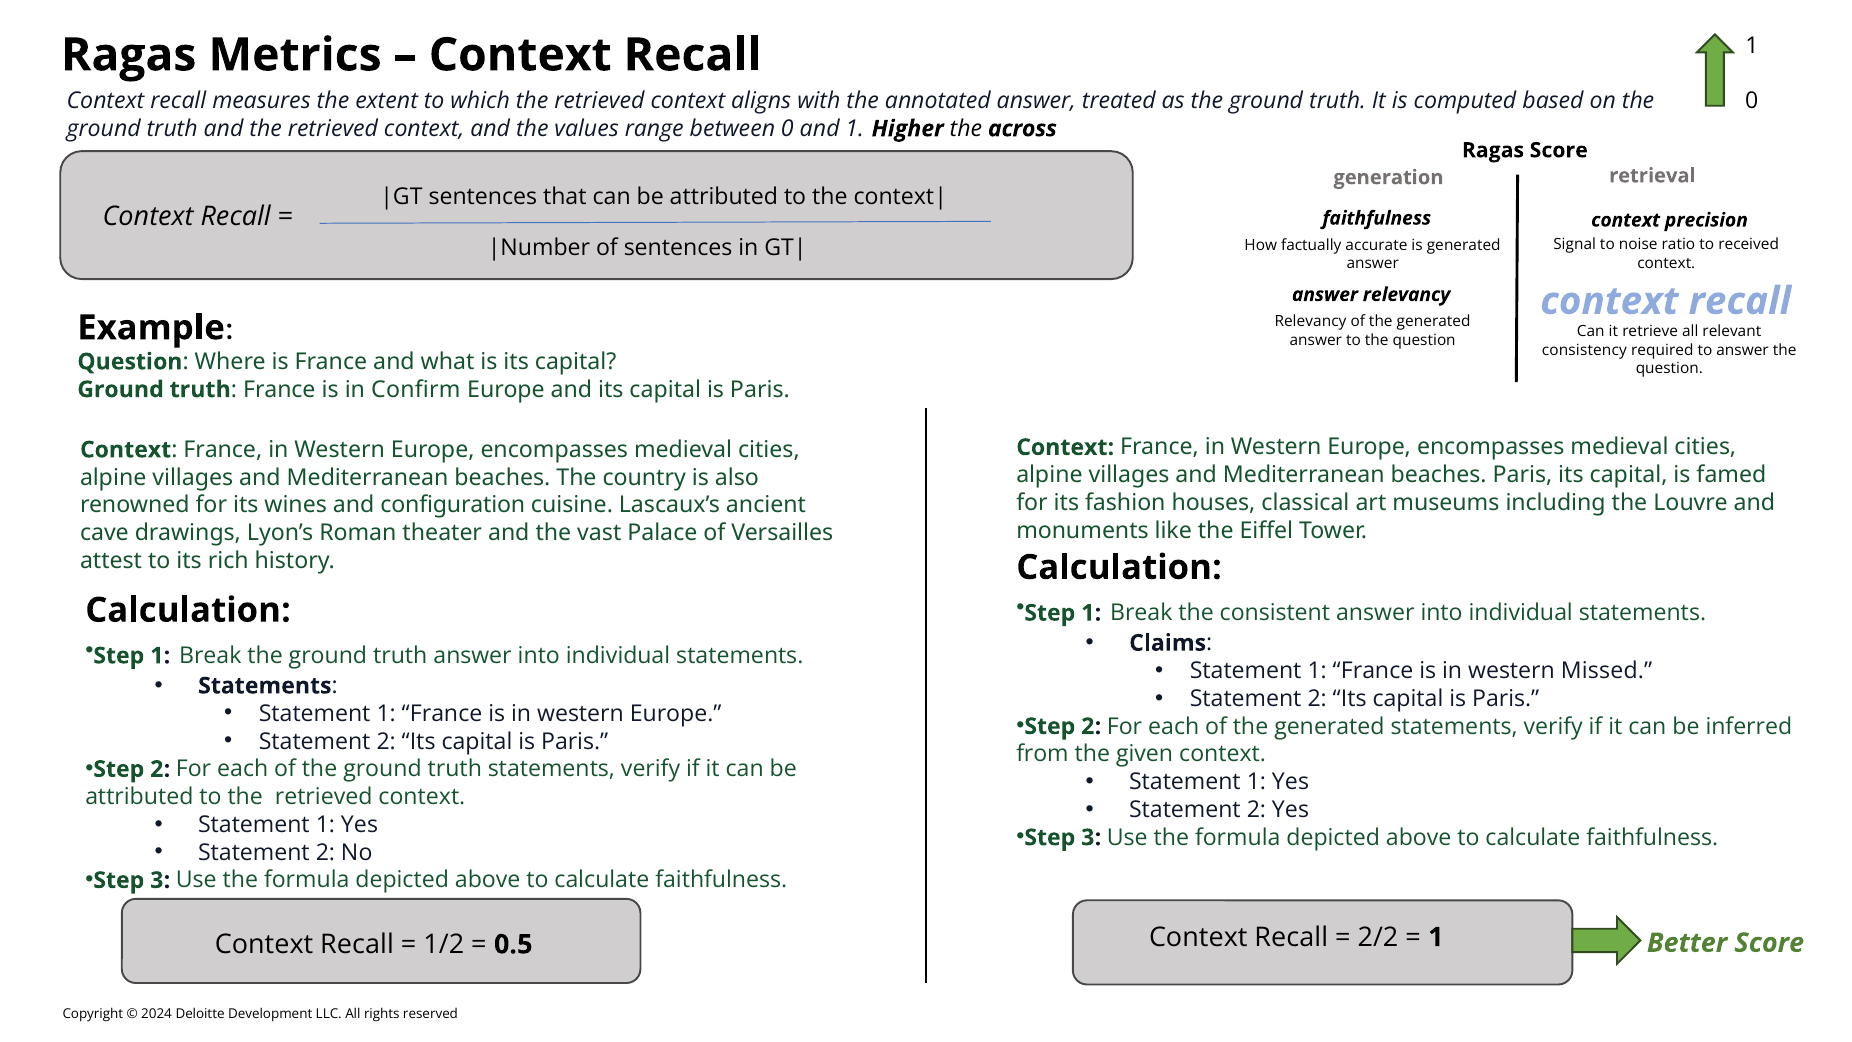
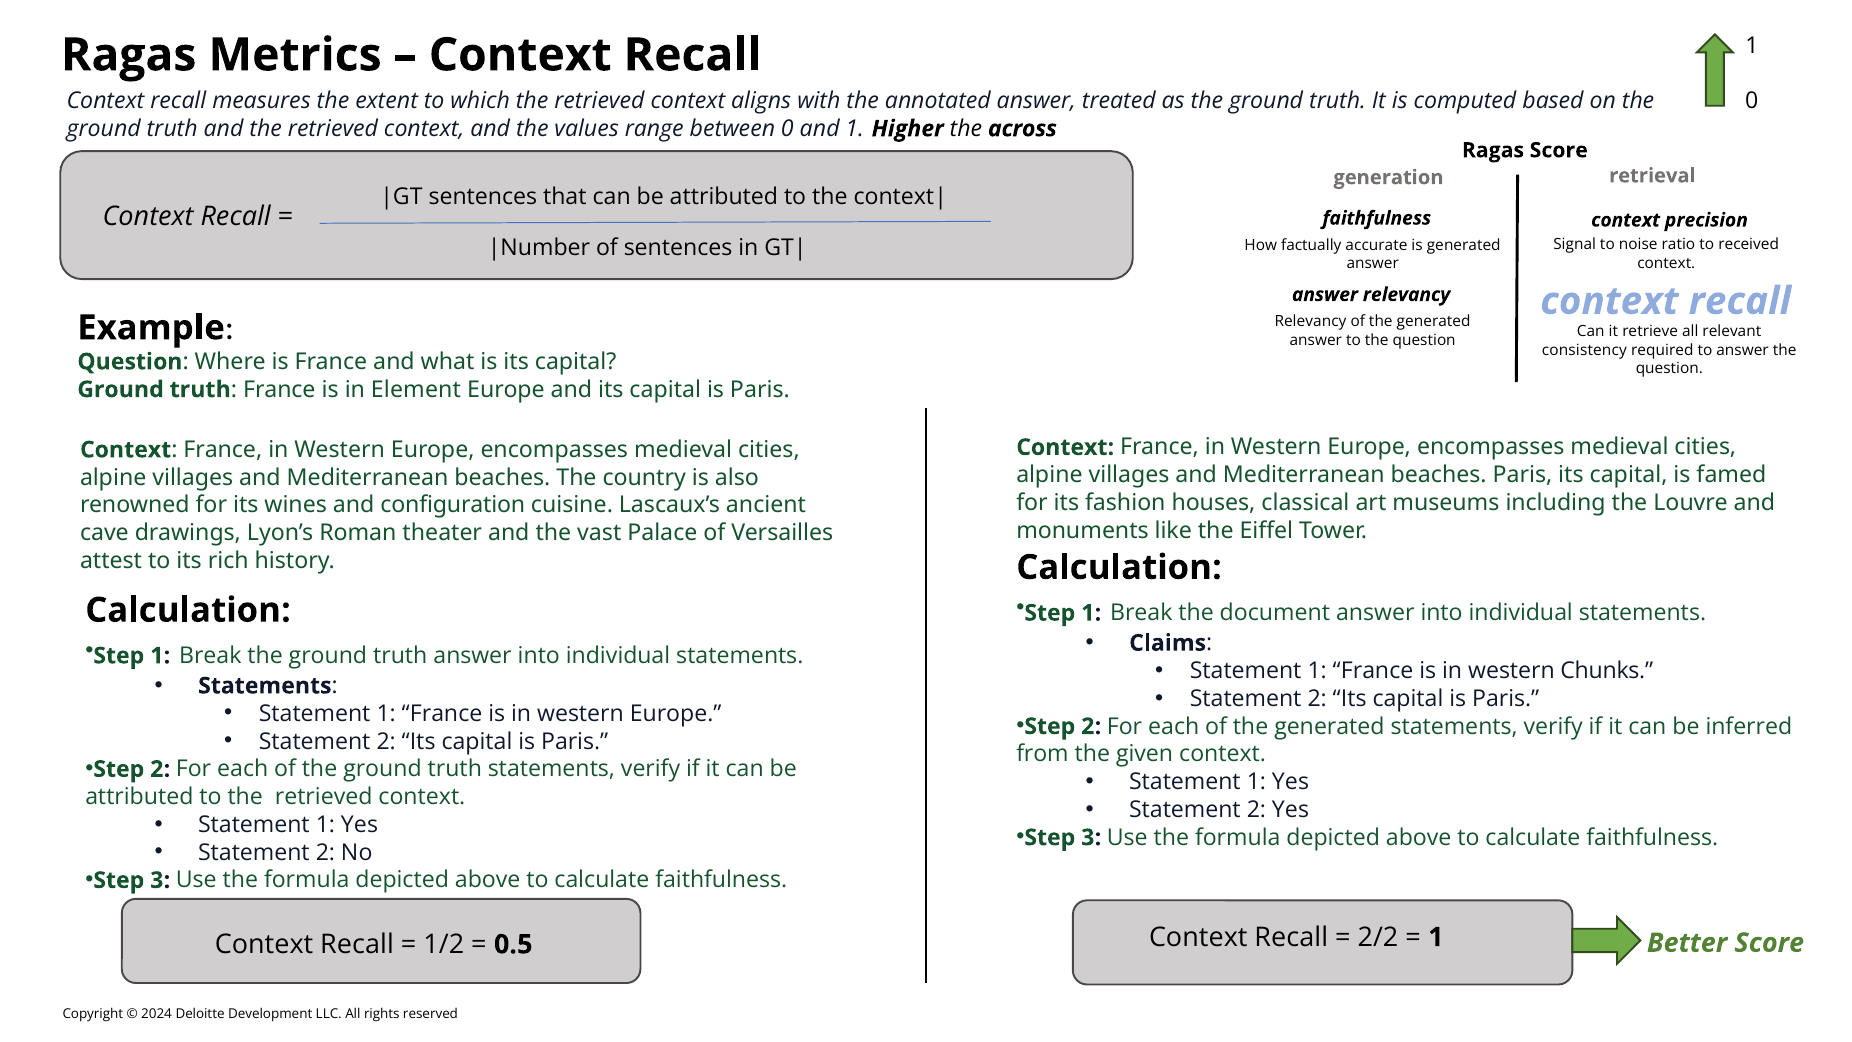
Confirm: Confirm -> Element (416, 389)
consistent: consistent -> document (1275, 613)
Missed: Missed -> Chunks (1607, 671)
